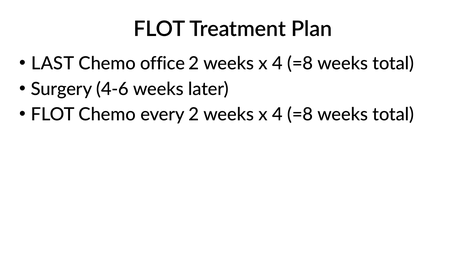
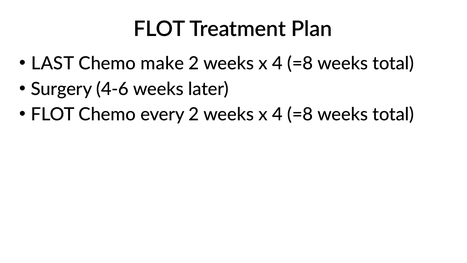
office: office -> make (162, 64)
